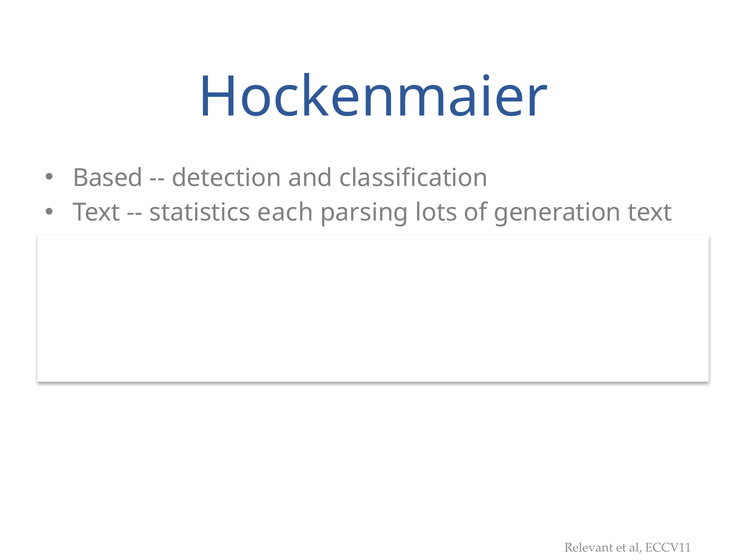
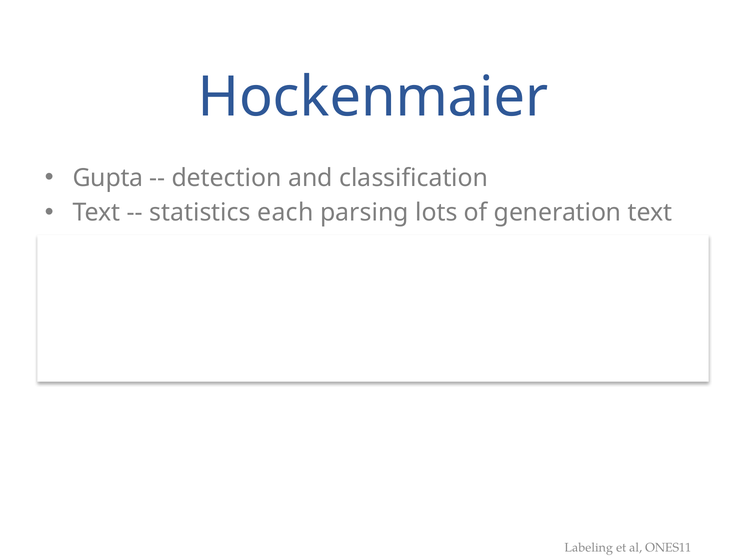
Based: Based -> Gupta (108, 178)
Relevant: Relevant -> Labeling (589, 547)
ECCV11: ECCV11 -> ONES11 (668, 547)
